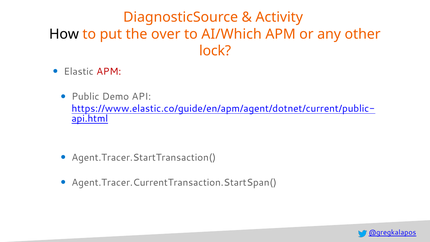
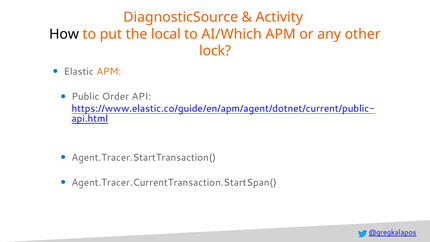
over: over -> local (166, 34)
APM colour: red -> orange (109, 72)
Demo: Demo -> Order (116, 97)
